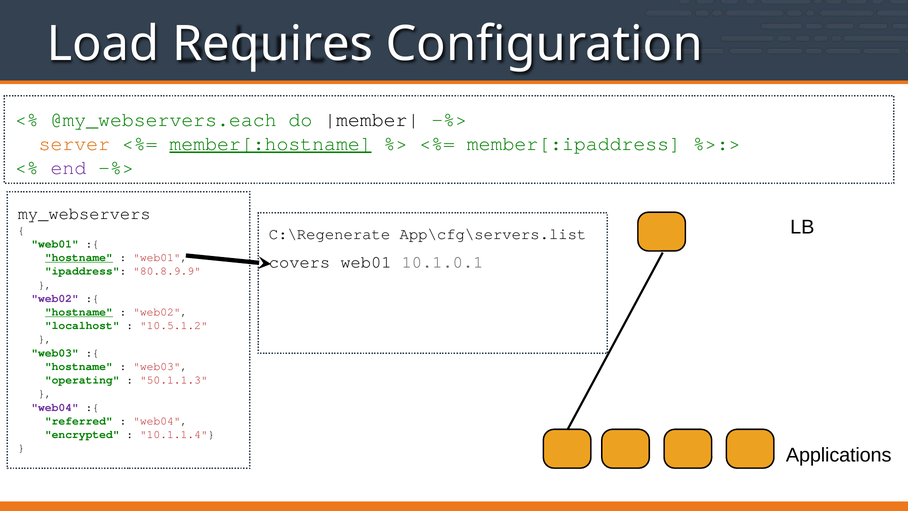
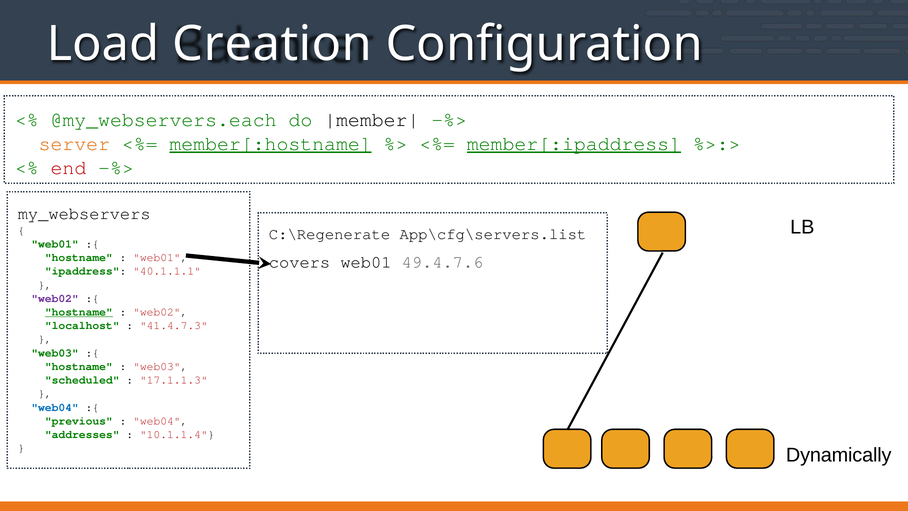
Requires: Requires -> Creation (272, 44)
member[:ipaddress underline: none -> present (574, 144)
end colour: purple -> red (68, 167)
hostname underline: present -> none (79, 257)
10.1.0.1: 10.1.0.1 -> 49.4.7.6 (443, 262)
80.8.9.9: 80.8.9.9 -> 40.1.1.1 (167, 271)
10.5.1.2: 10.5.1.2 -> 41.4.7.3 (174, 325)
operating: operating -> scheduled (82, 380)
50.1.1.3: 50.1.1.3 -> 17.1.1.3 (174, 380)
web04 colour: purple -> blue (55, 407)
referred: referred -> previous (79, 421)
encrypted: encrypted -> addresses (82, 434)
Applications: Applications -> Dynamically (839, 455)
